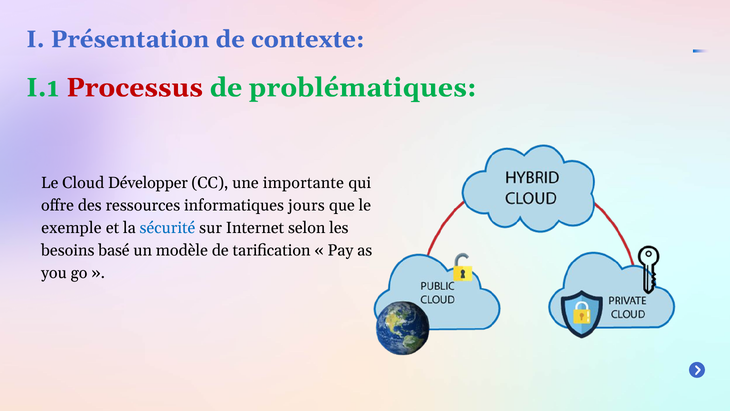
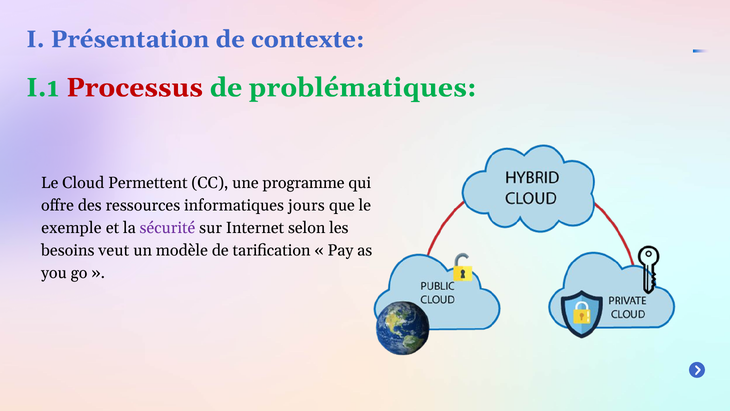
Développer: Développer -> Permettent (148, 183)
importante: importante -> programme (304, 183)
sécurité colour: blue -> purple (167, 228)
basé: basé -> veut (114, 250)
